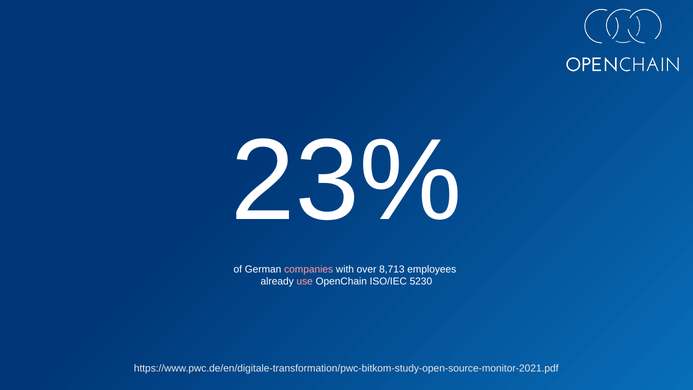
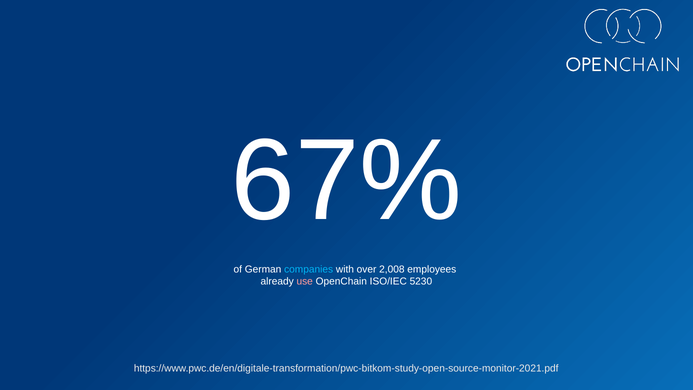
23%: 23% -> 67% (347, 181)
companies colour: pink -> light blue (309, 269)
8,713: 8,713 -> 2,008 (392, 269)
